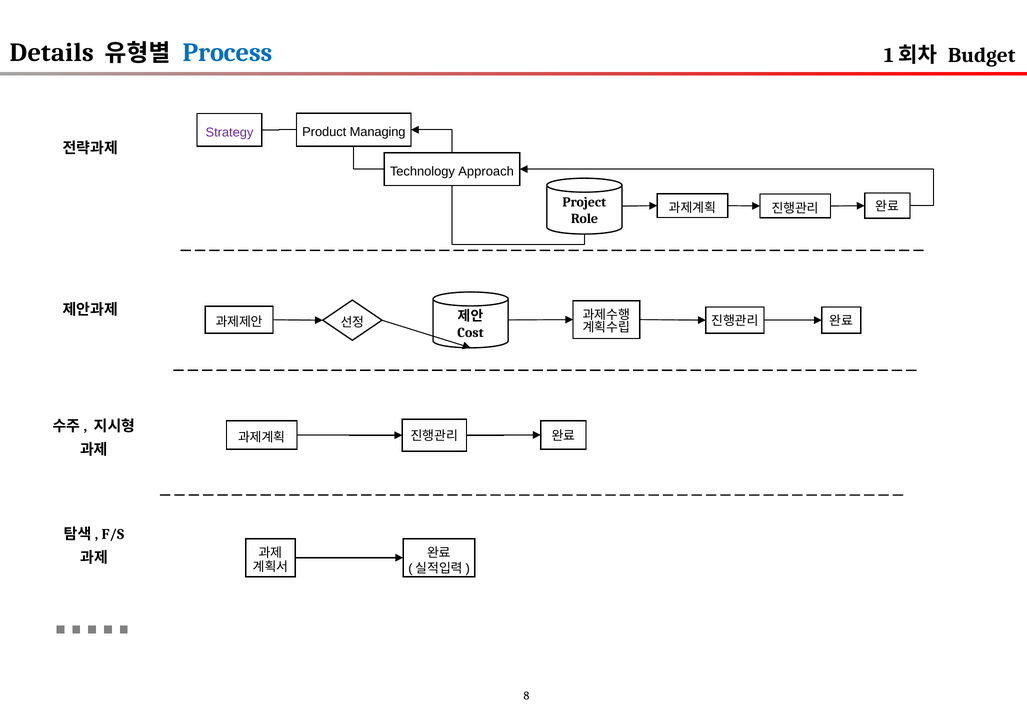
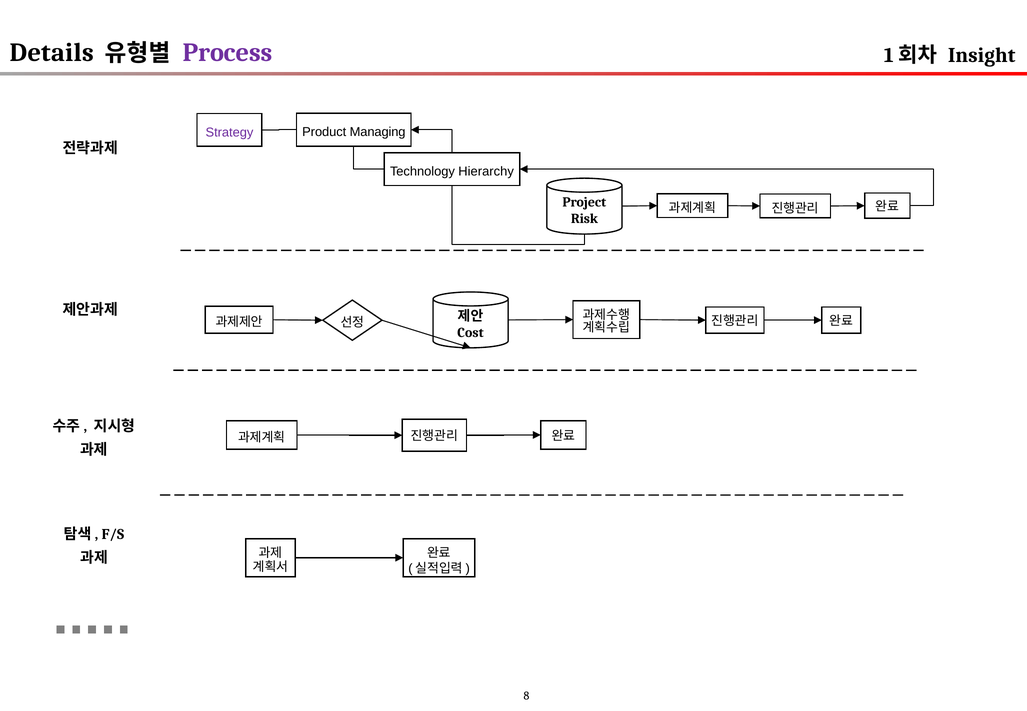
Process colour: blue -> purple (228, 53)
Budget: Budget -> Insight (982, 55)
Approach: Approach -> Hierarchy (486, 171)
Role: Role -> Risk (584, 219)
